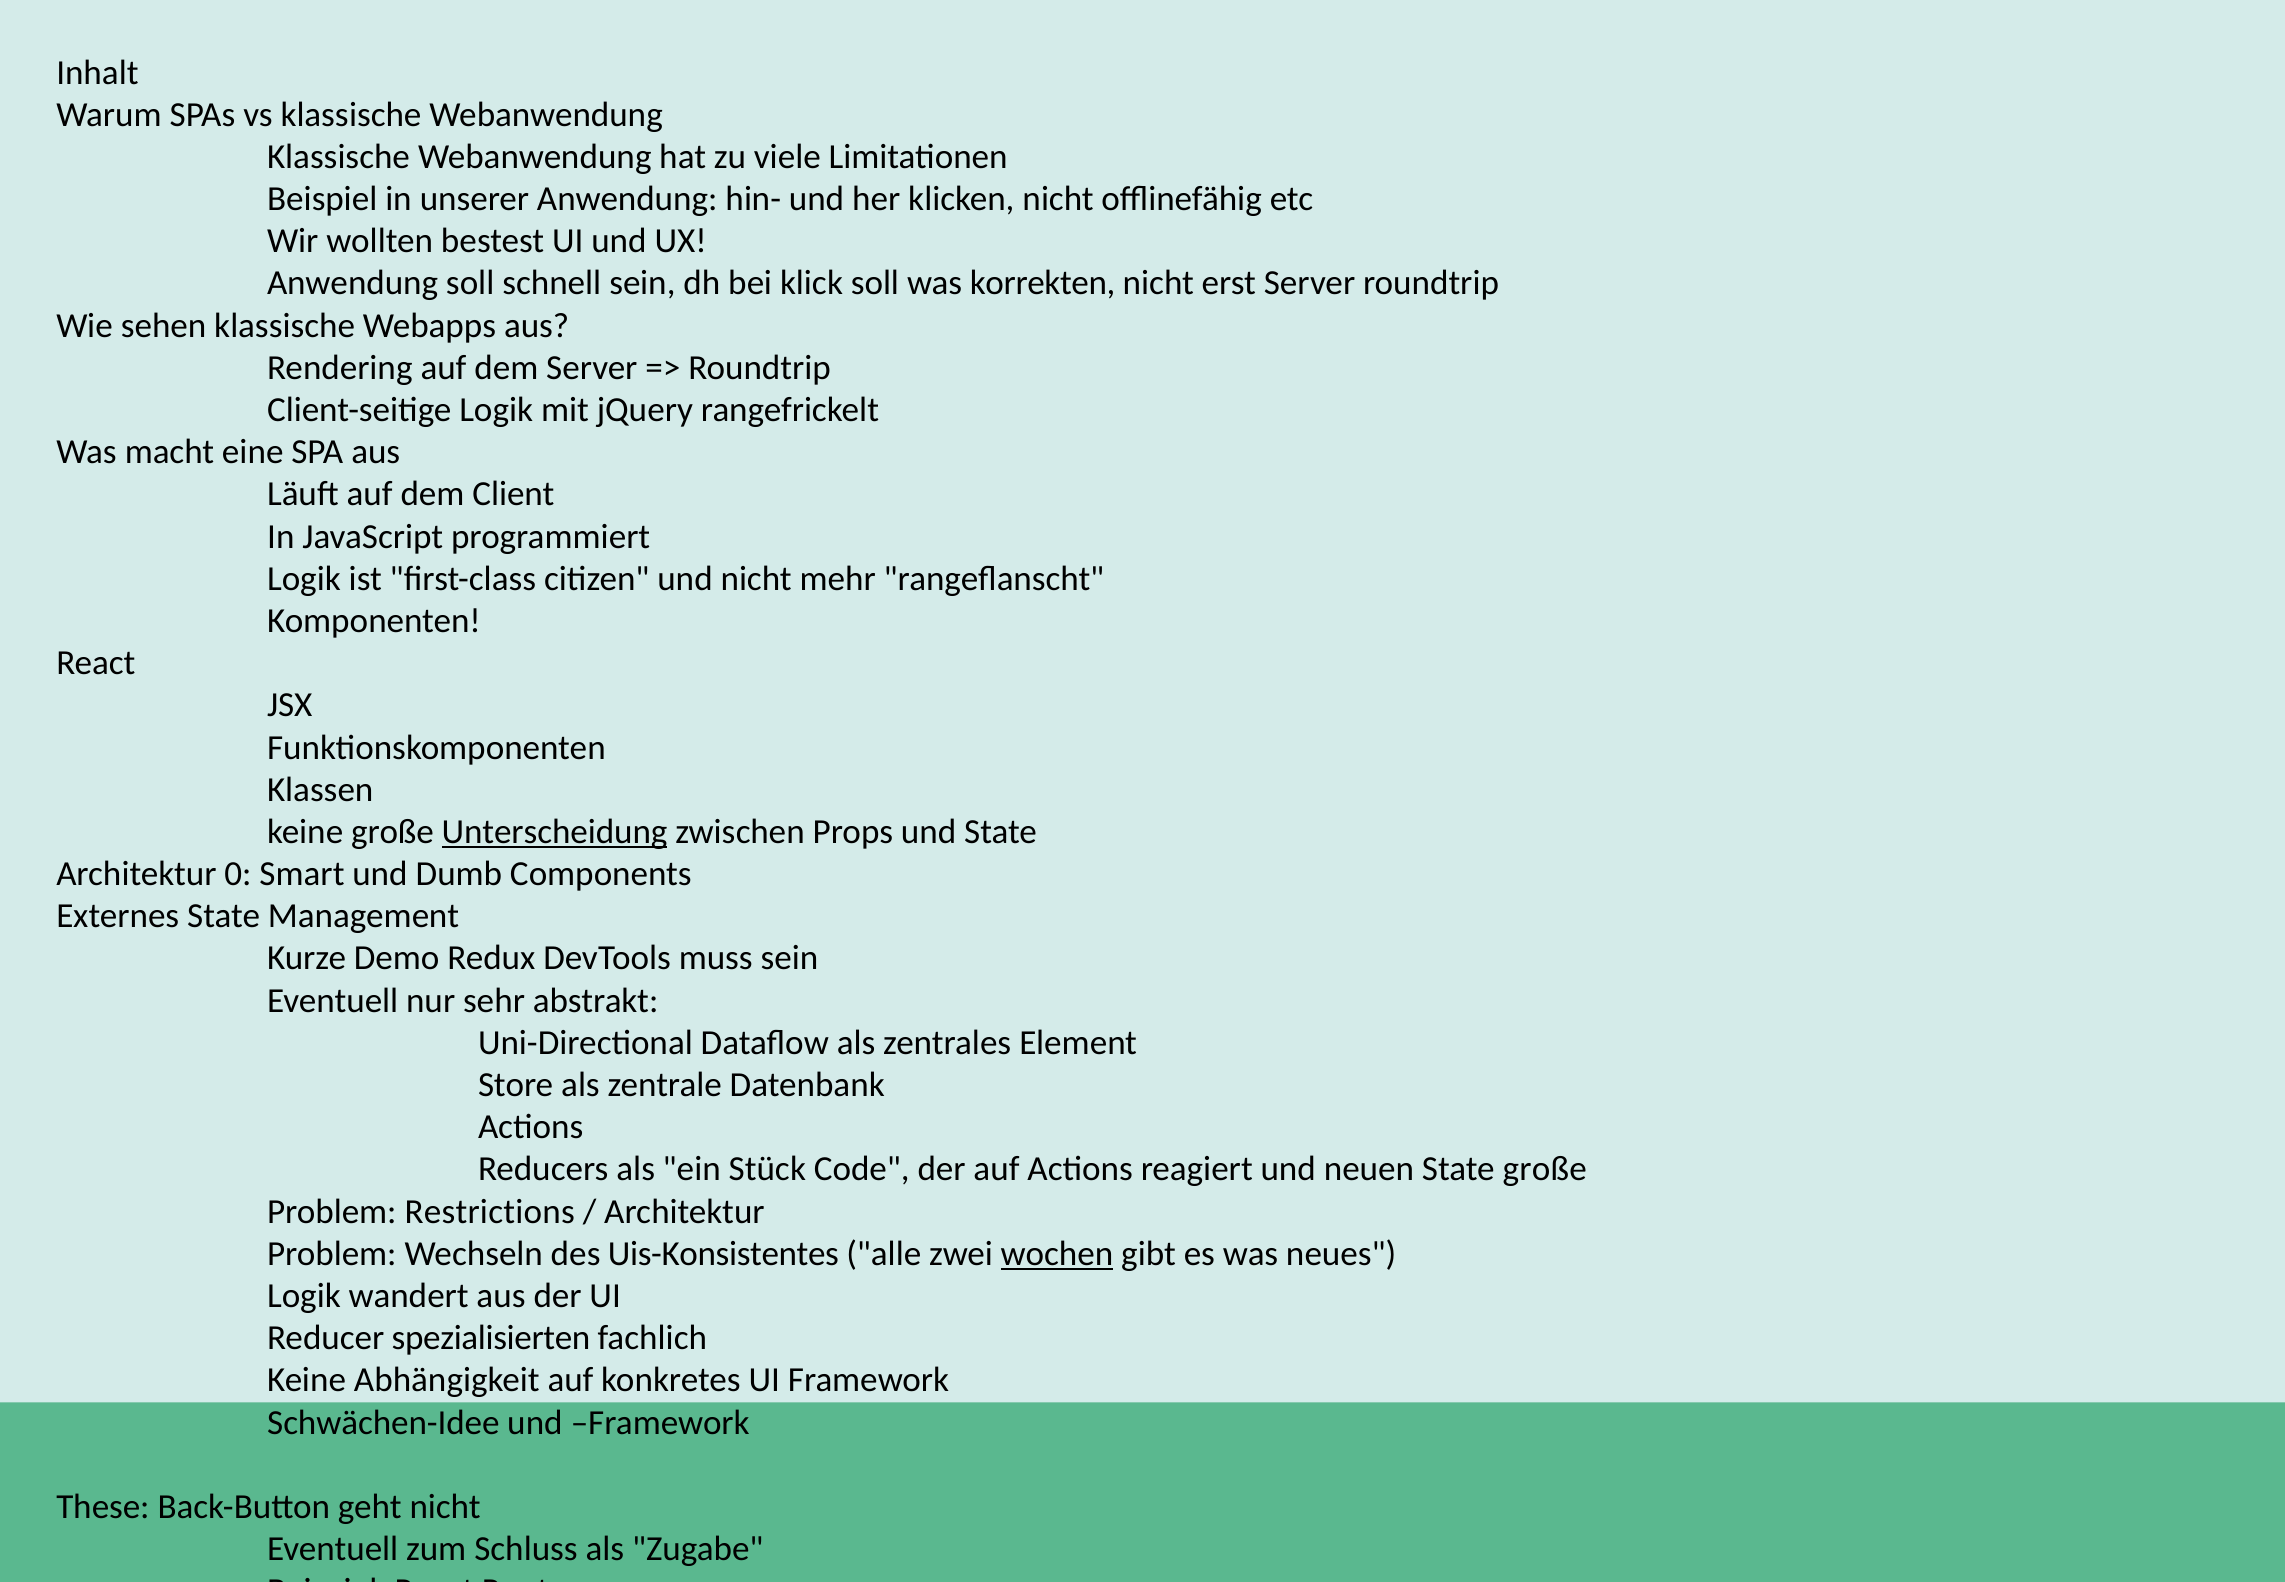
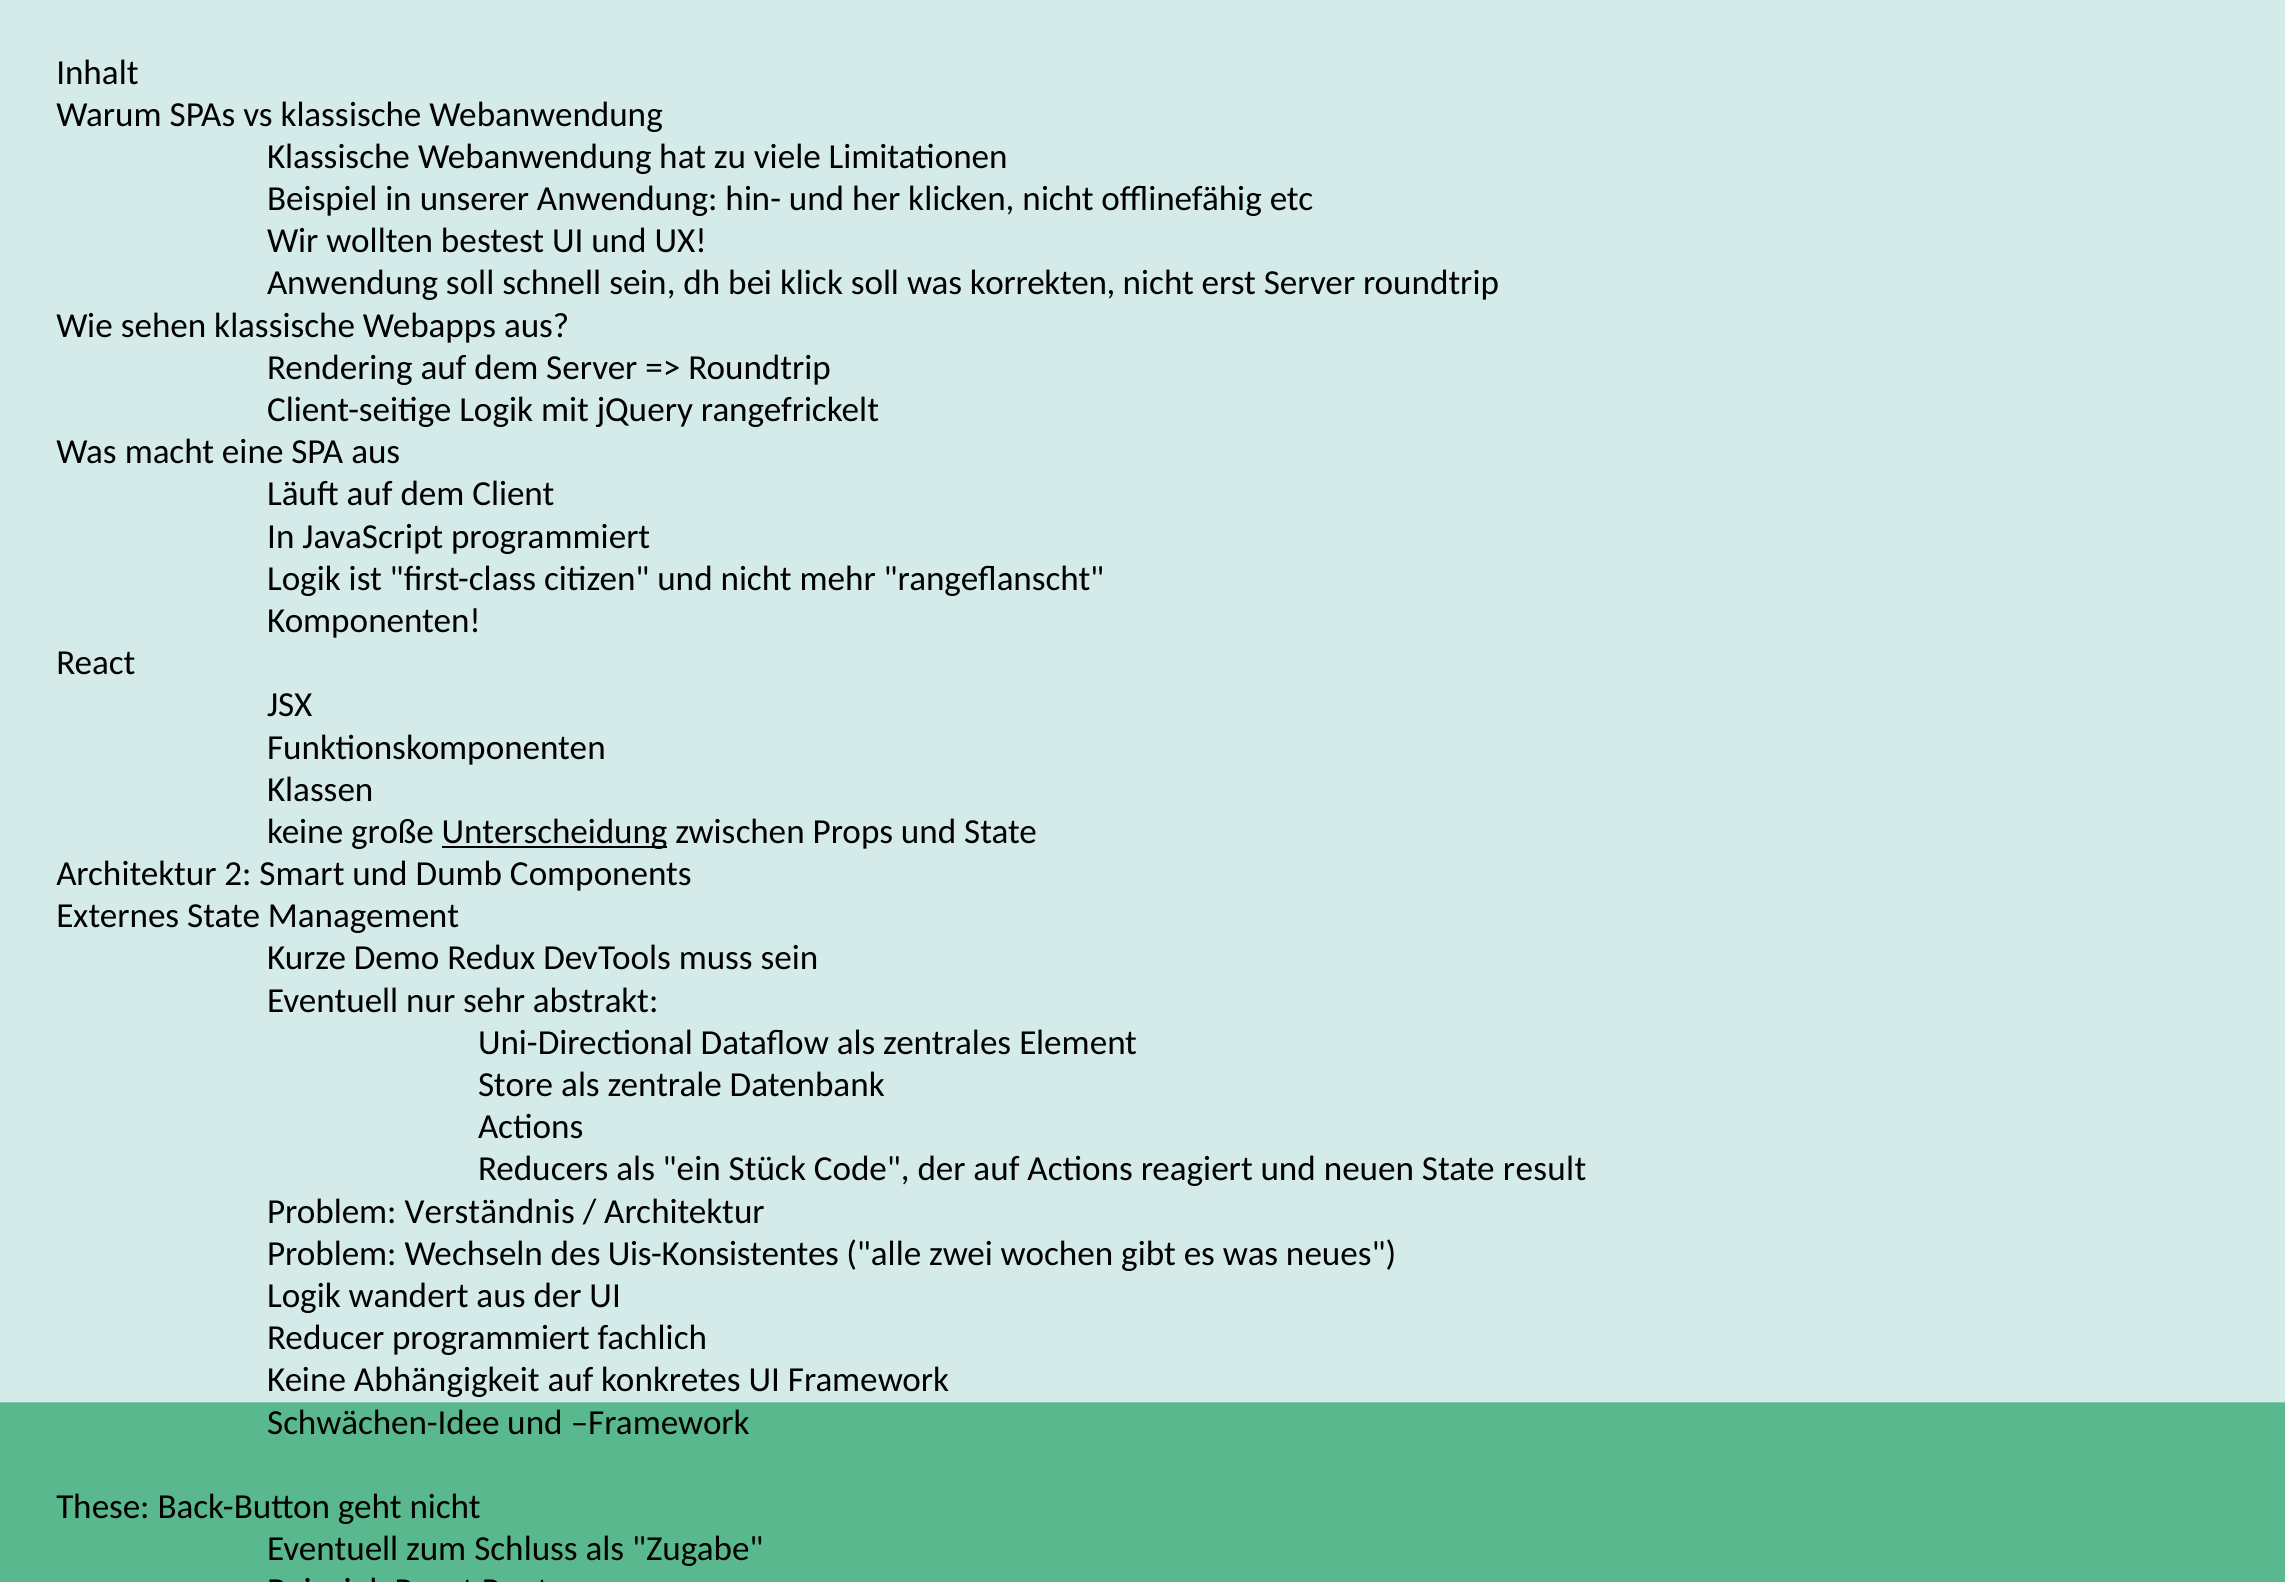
0: 0 -> 2 (238, 874)
State große: große -> result (1545, 1169)
Restrictions: Restrictions -> Verständnis (490, 1211)
wochen underline: present -> none (1057, 1254)
Reducer spezialisierten: spezialisierten -> programmiert (491, 1338)
